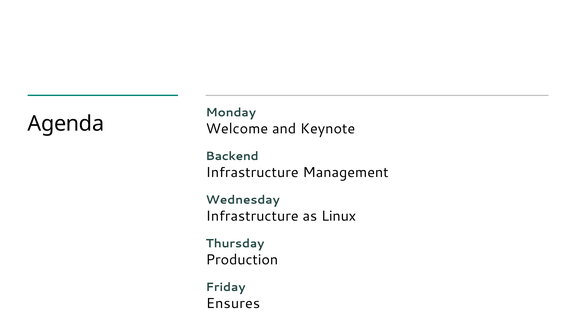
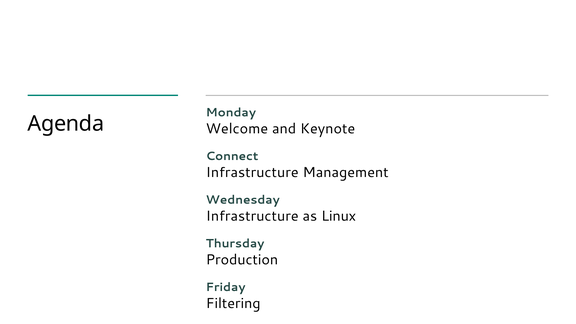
Backend: Backend -> Connect (232, 156)
Ensures: Ensures -> Filtering (233, 303)
